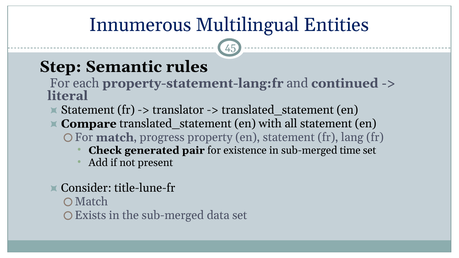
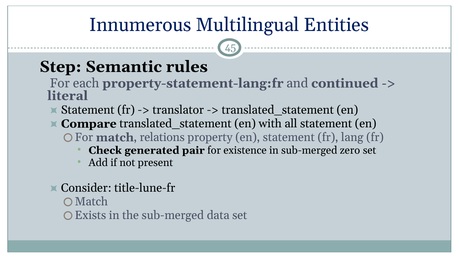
progress: progress -> relations (162, 138)
time: time -> zero (350, 150)
